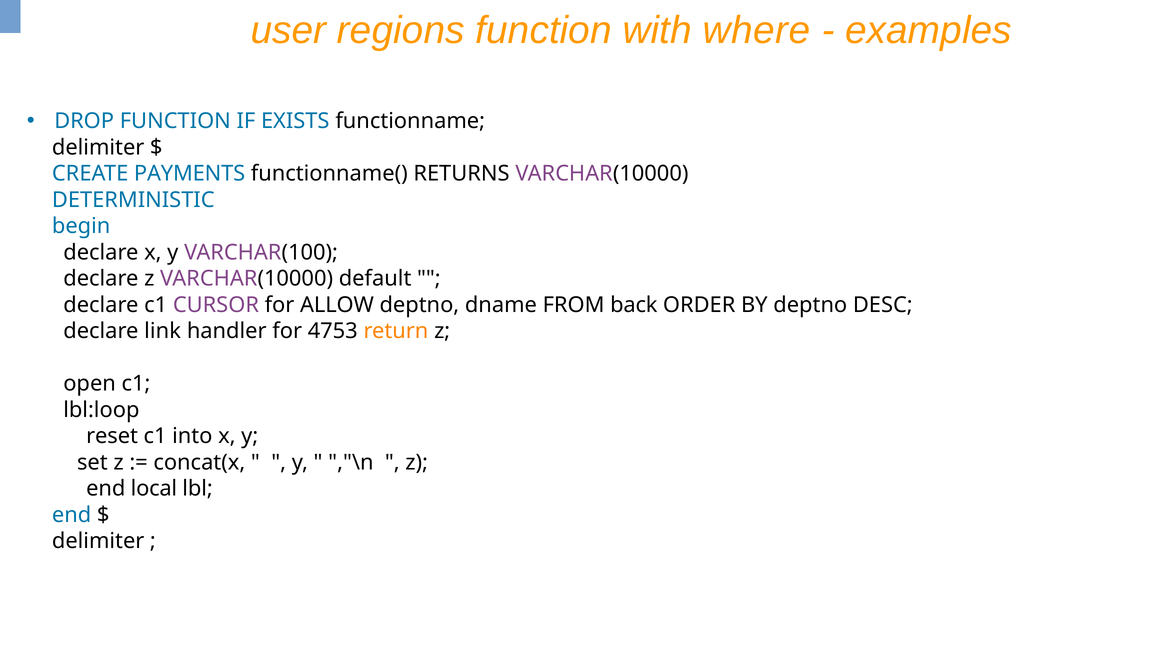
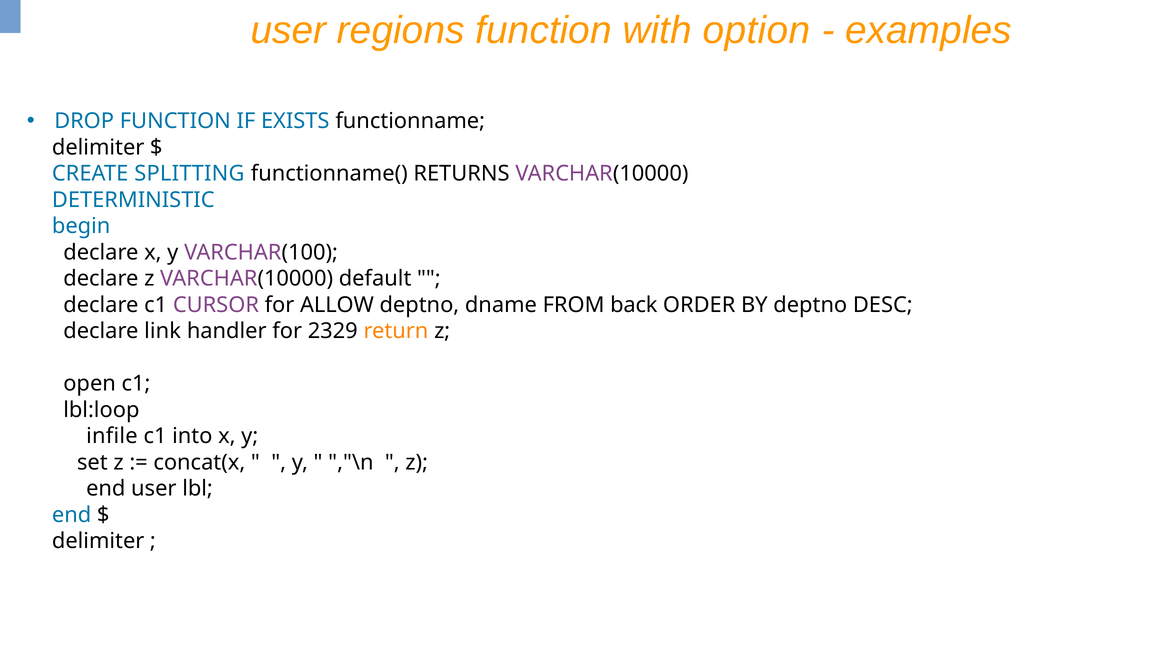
where: where -> option (756, 30)
PAYMENTS: PAYMENTS -> SPLITTING (189, 174)
4753: 4753 -> 2329 (333, 331)
reset: reset -> infile (112, 436)
end local: local -> user (154, 489)
